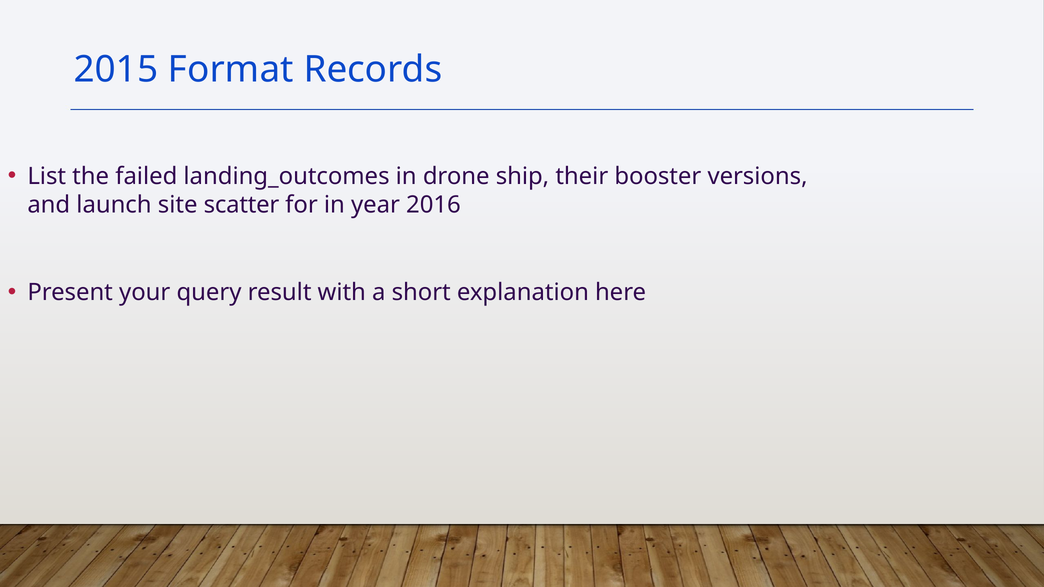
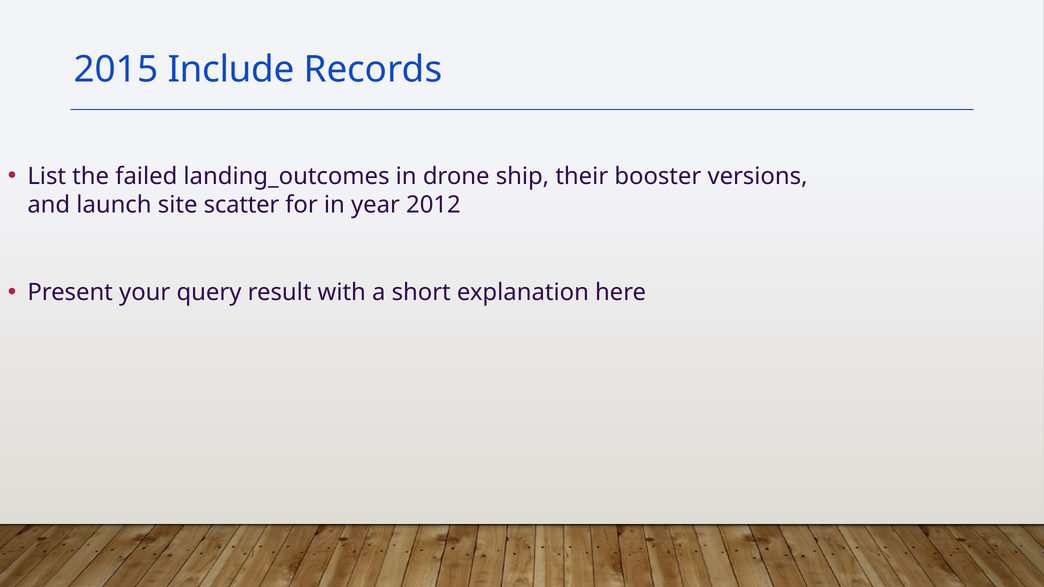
Format: Format -> Include (231, 70)
2016: 2016 -> 2012 (433, 205)
